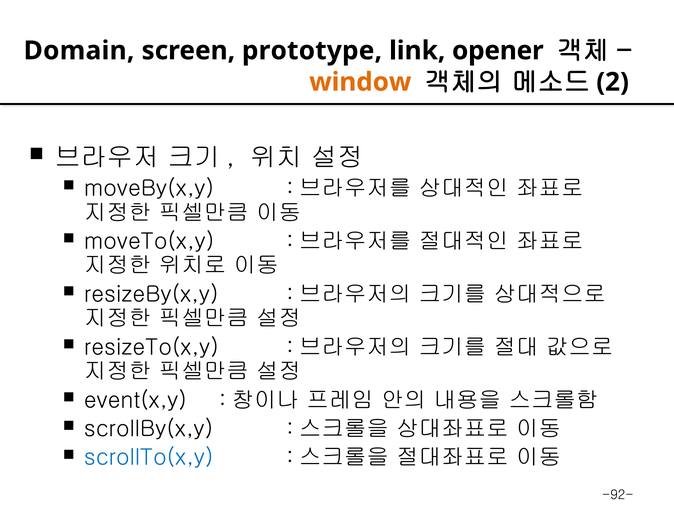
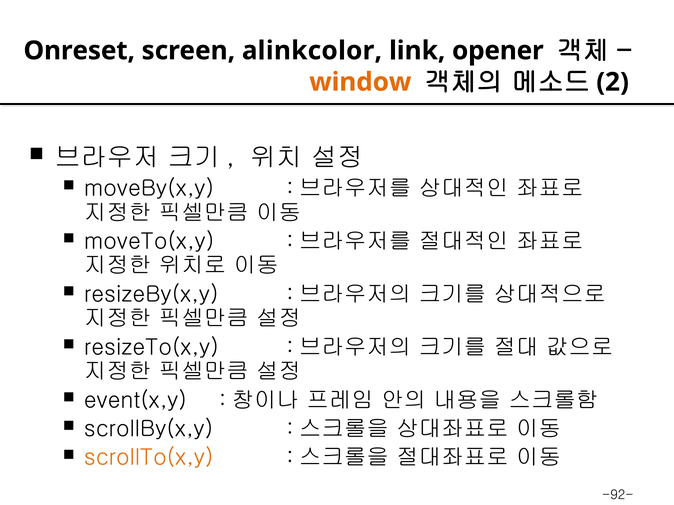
Domain: Domain -> Onreset (79, 51)
prototype: prototype -> alinkcolor (312, 51)
scrollTo(x,y colour: blue -> orange (149, 458)
